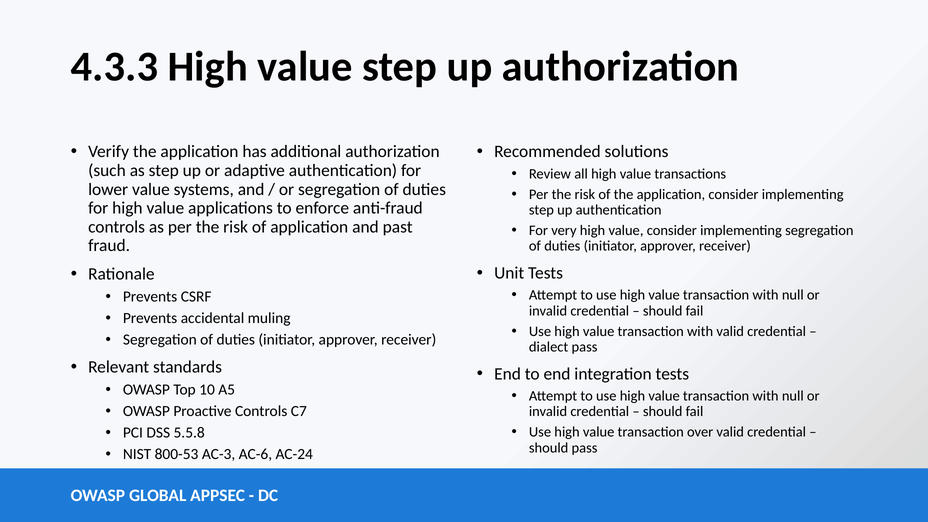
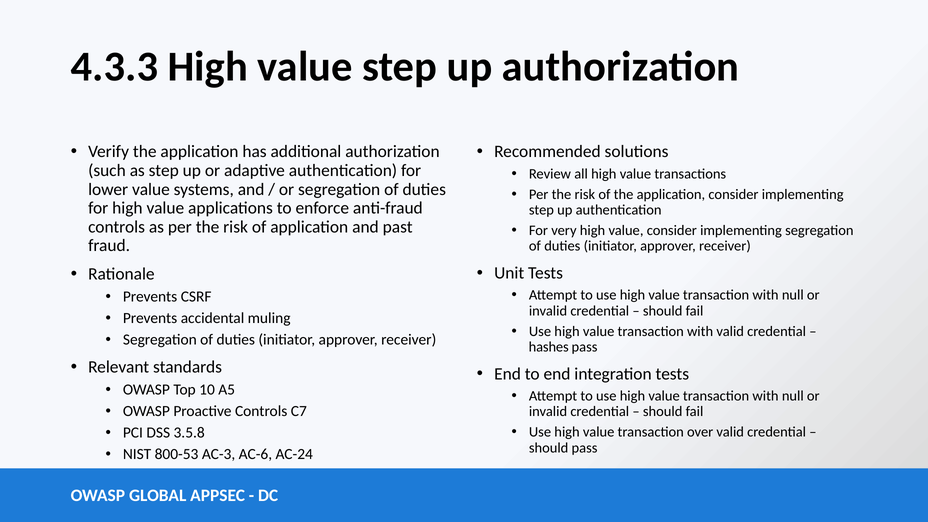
dialect: dialect -> hashes (549, 347)
5.5.8: 5.5.8 -> 3.5.8 (189, 433)
